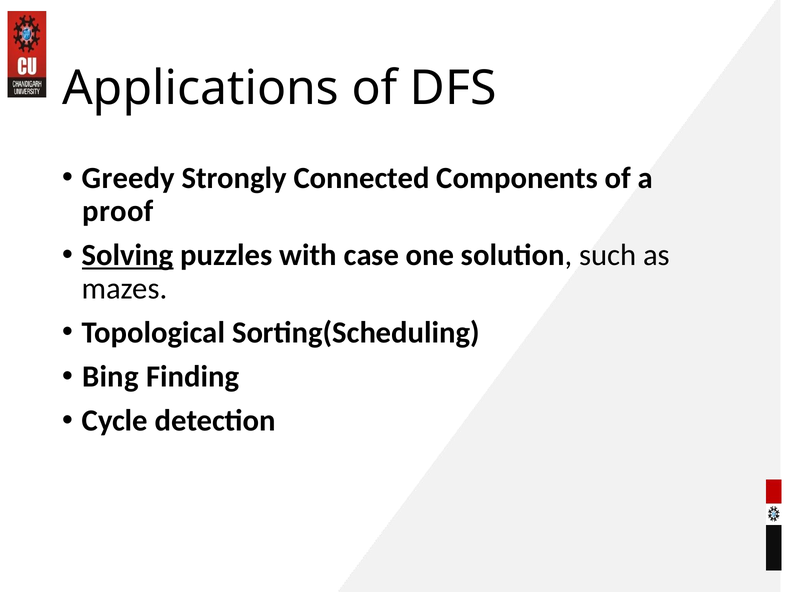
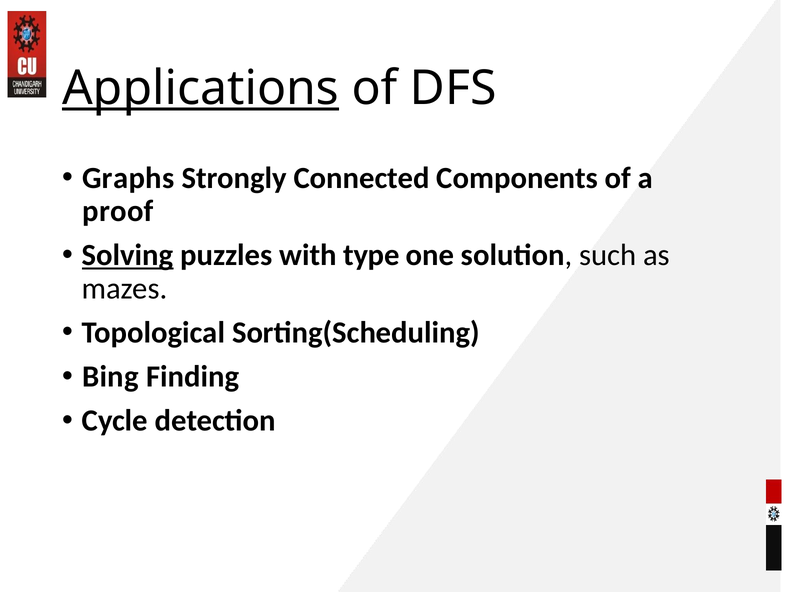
Applications underline: none -> present (201, 88)
Greedy: Greedy -> Graphs (128, 178)
case: case -> type (371, 255)
